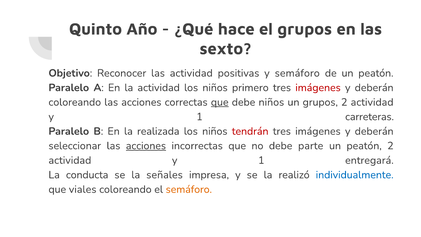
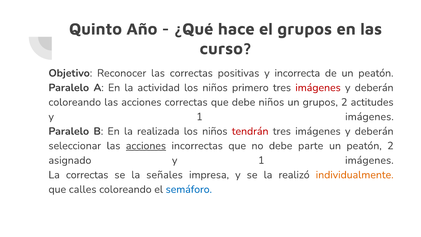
sexto: sexto -> curso (226, 49)
las actividad: actividad -> correctas (191, 73)
y semáforo: semáforo -> incorrecta (297, 73)
que underline: present -> none (220, 102)
actividad: actividad -> actitudes (372, 102)
carreteras: carreteras -> imágenes (369, 117)
actividad: actividad -> asignado (70, 160)
entregará: entregará -> imágenes (369, 160)
La conducta: conducta -> correctas (87, 175)
individualmente colour: blue -> orange (355, 175)
viales: viales -> calles (83, 189)
semáforo colour: orange -> blue (189, 189)
